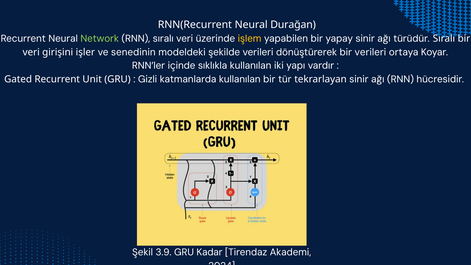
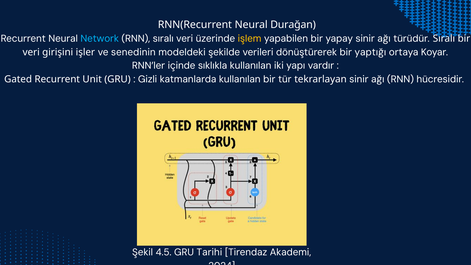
Network colour: light green -> light blue (100, 39)
bir verileri: verileri -> yaptığı (370, 52)
3.9: 3.9 -> 4.5 (164, 252)
Kadar: Kadar -> Tarihi (209, 252)
